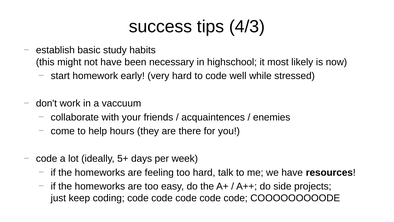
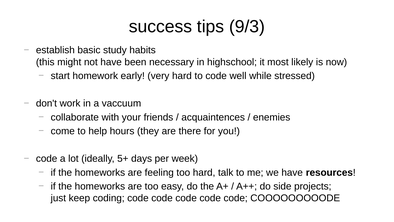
4/3: 4/3 -> 9/3 (247, 27)
